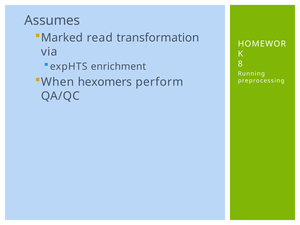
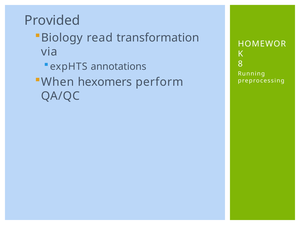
Assumes: Assumes -> Provided (52, 20)
Marked: Marked -> Biology (62, 38)
enrichment: enrichment -> annotations (119, 67)
